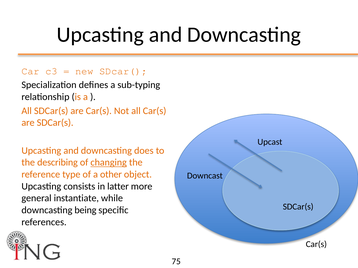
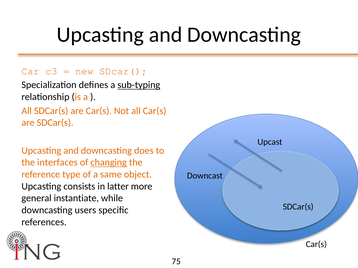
sub-typing underline: none -> present (139, 85)
describing: describing -> interfaces (57, 163)
other: other -> same (111, 175)
being: being -> users (85, 211)
